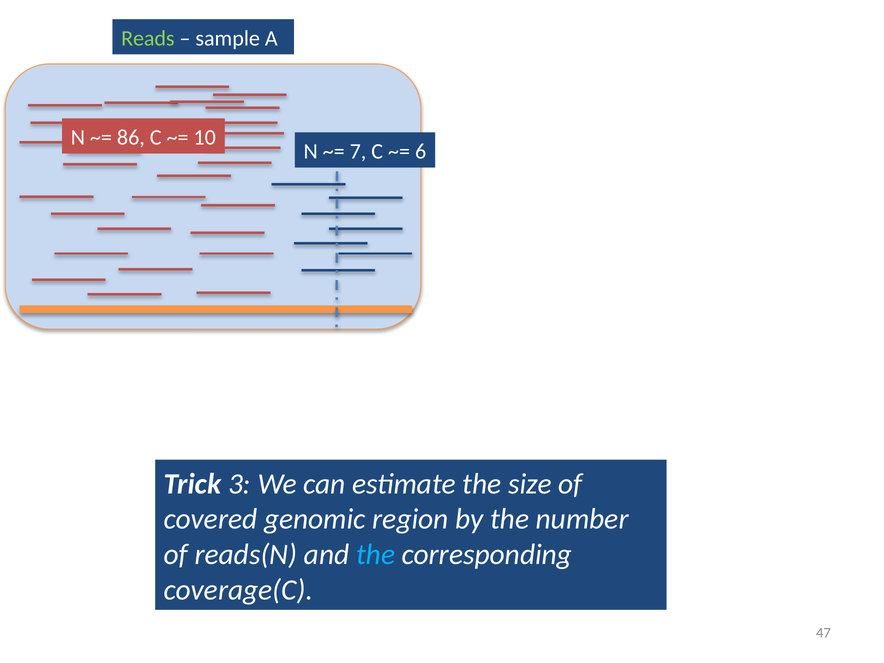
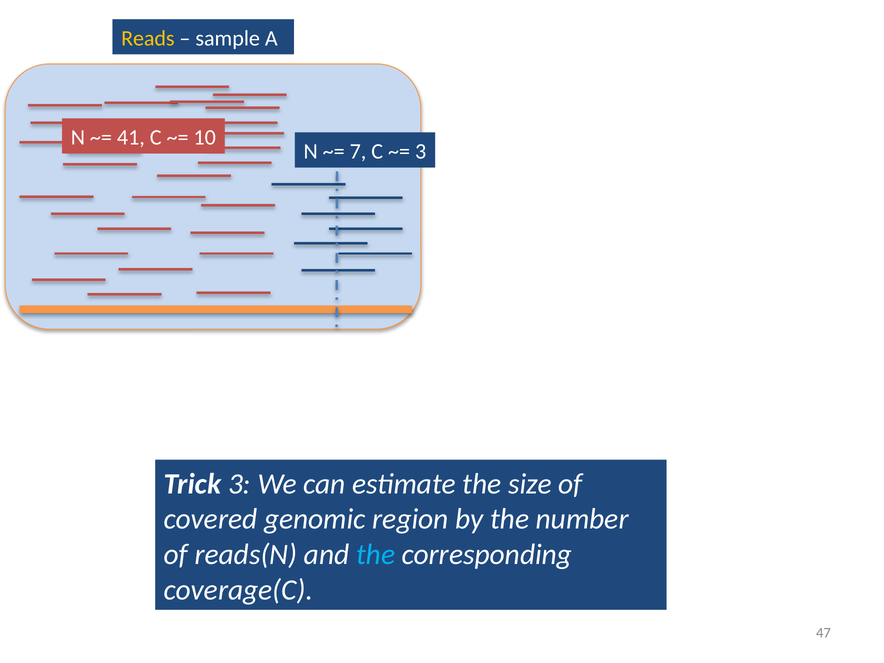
Reads colour: light green -> yellow (148, 38)
86: 86 -> 41 (131, 138)
6: 6 -> 3 (421, 151)
